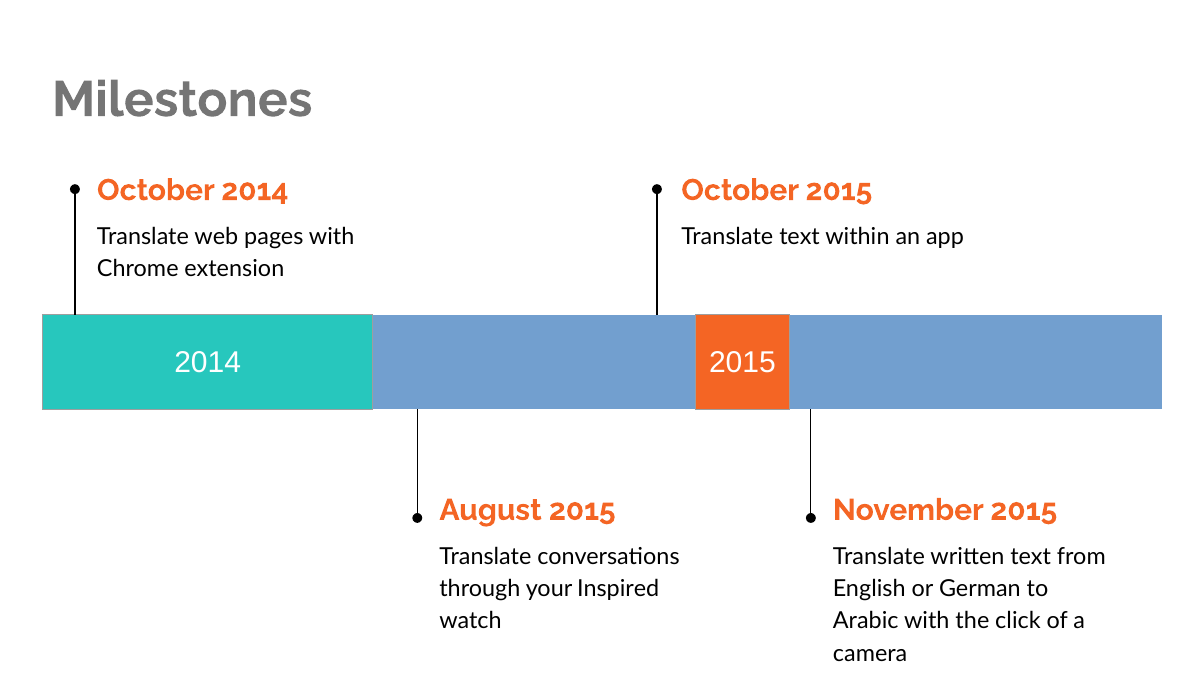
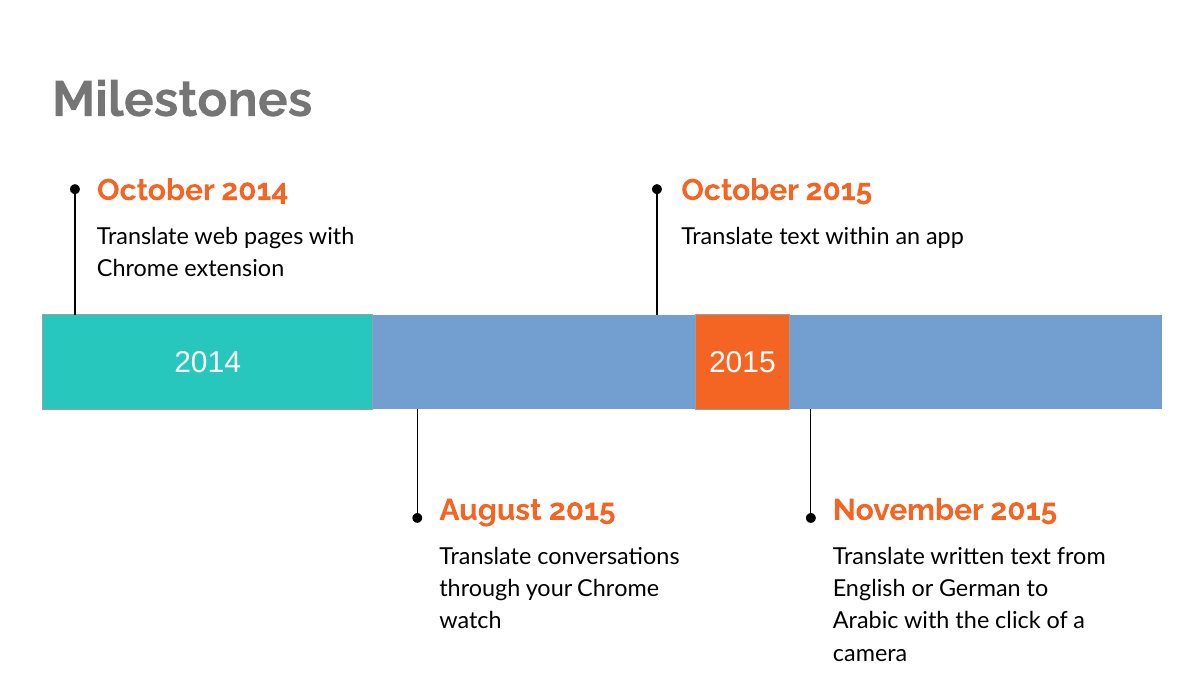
your Inspired: Inspired -> Chrome (618, 589)
